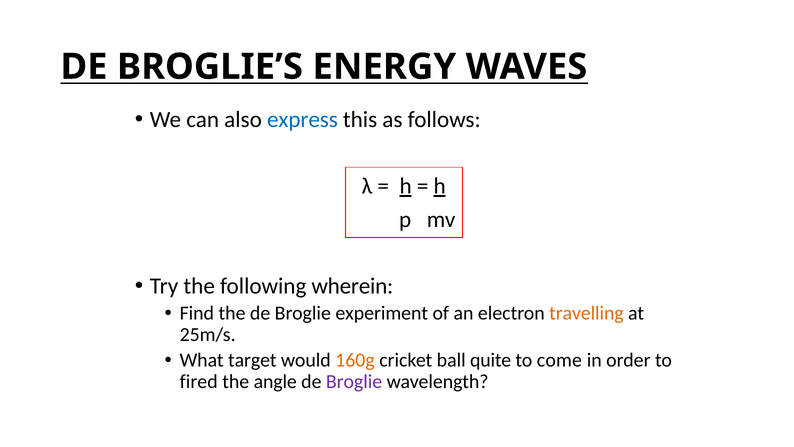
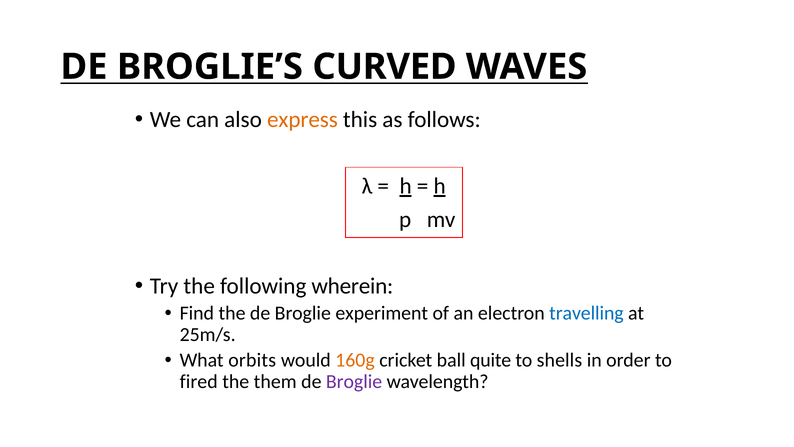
ENERGY: ENERGY -> CURVED (384, 67)
express colour: blue -> orange (302, 120)
travelling colour: orange -> blue (586, 313)
target: target -> orbits (252, 360)
come: come -> shells (559, 360)
angle: angle -> them (275, 381)
